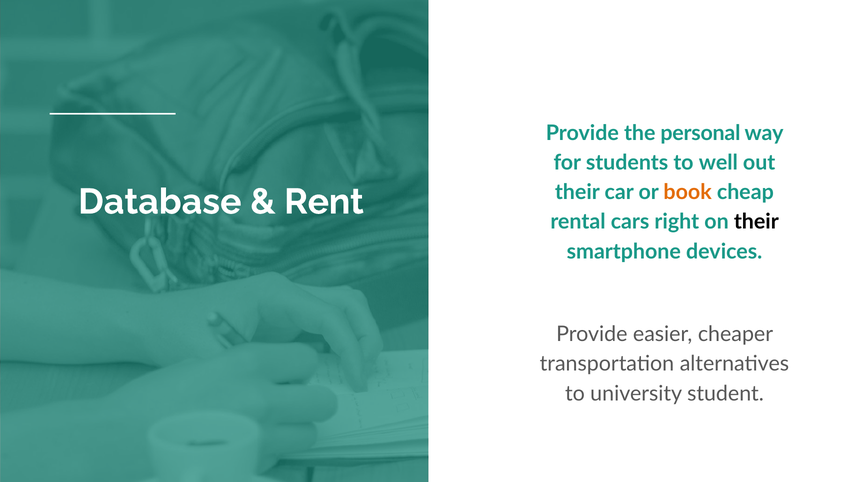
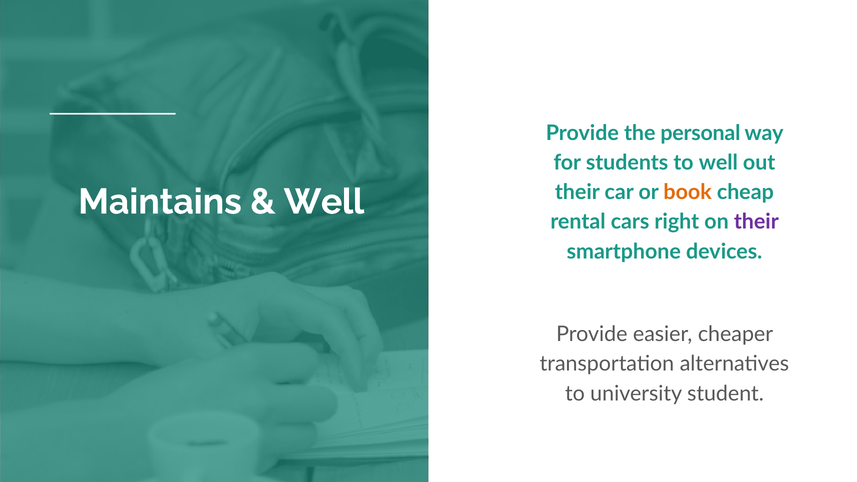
Database: Database -> Maintains (160, 202)
Rent: Rent -> Well (324, 202)
their colour: black -> purple (756, 222)
